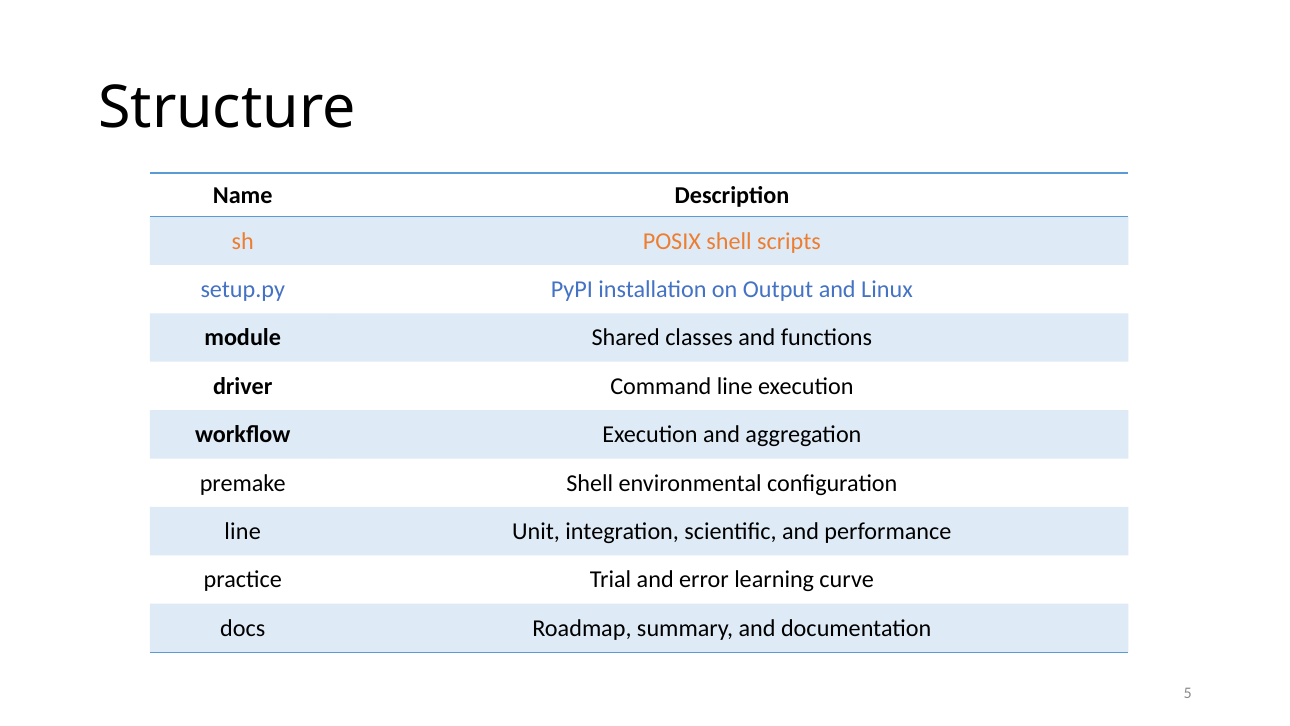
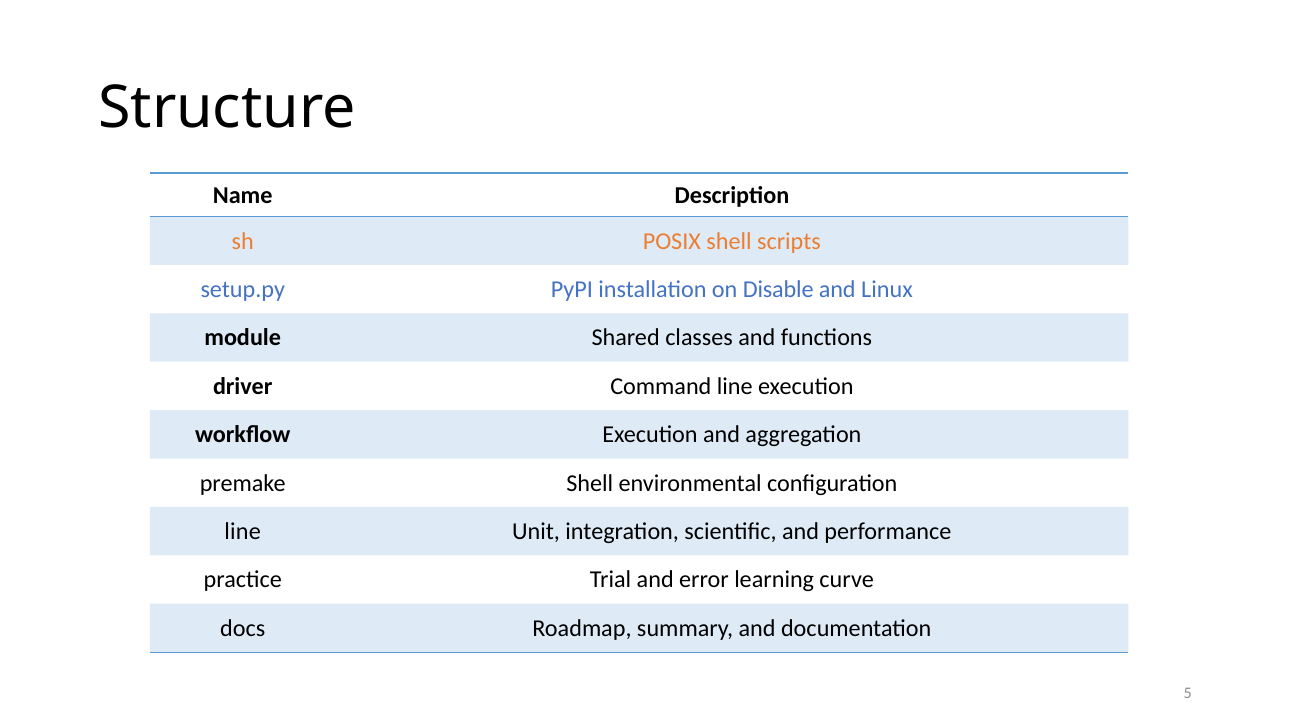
Output: Output -> Disable (778, 289)
